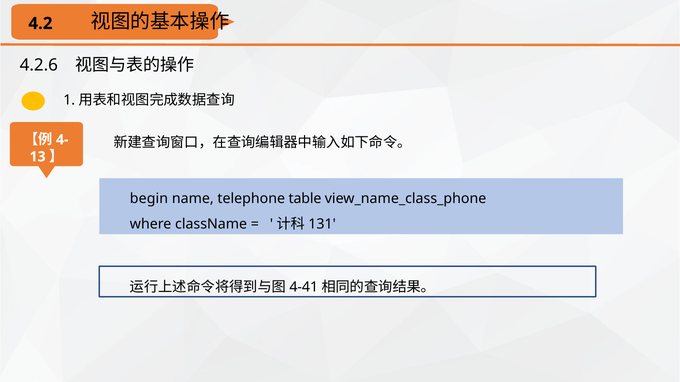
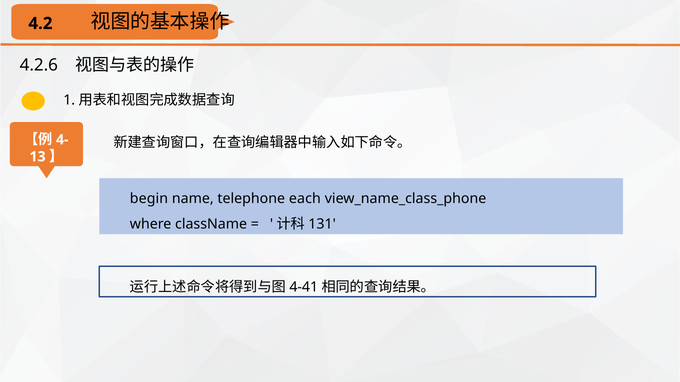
table: table -> each (305, 199)
